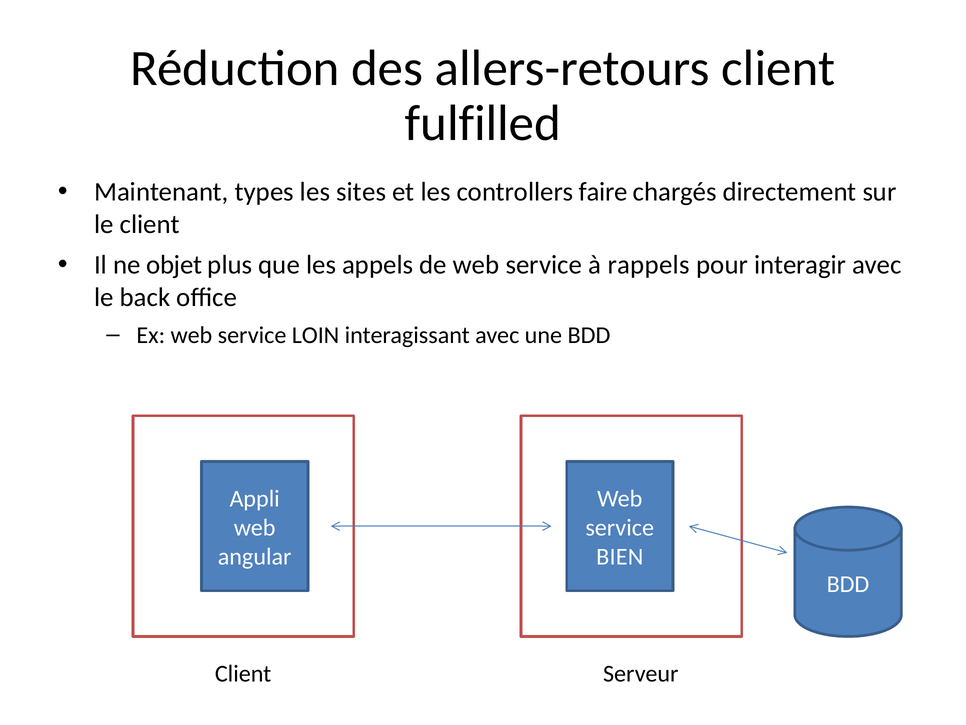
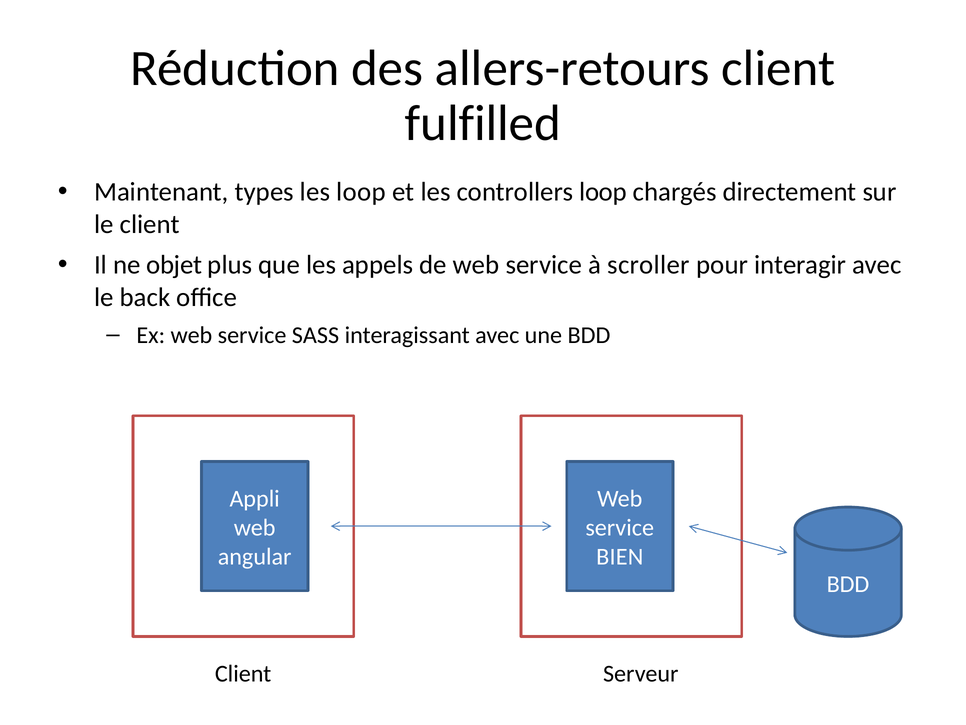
les sites: sites -> loop (361, 192)
controllers faire: faire -> loop (603, 192)
rappels: rappels -> scroller (649, 265)
LOIN: LOIN -> SASS (315, 335)
